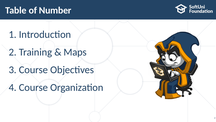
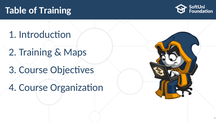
of Number: Number -> Training (55, 10)
